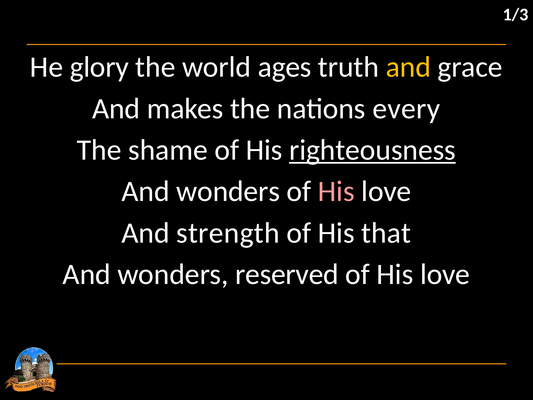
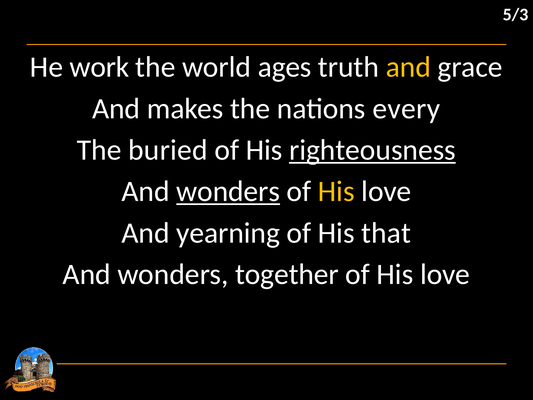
1/3: 1/3 -> 5/3 (515, 15)
glory: glory -> work (99, 67)
shame: shame -> buried (168, 150)
wonders underline: none -> present (228, 191)
His colour: pink -> yellow (336, 191)
strength: strength -> yearning (228, 233)
reserved: reserved -> together (287, 274)
